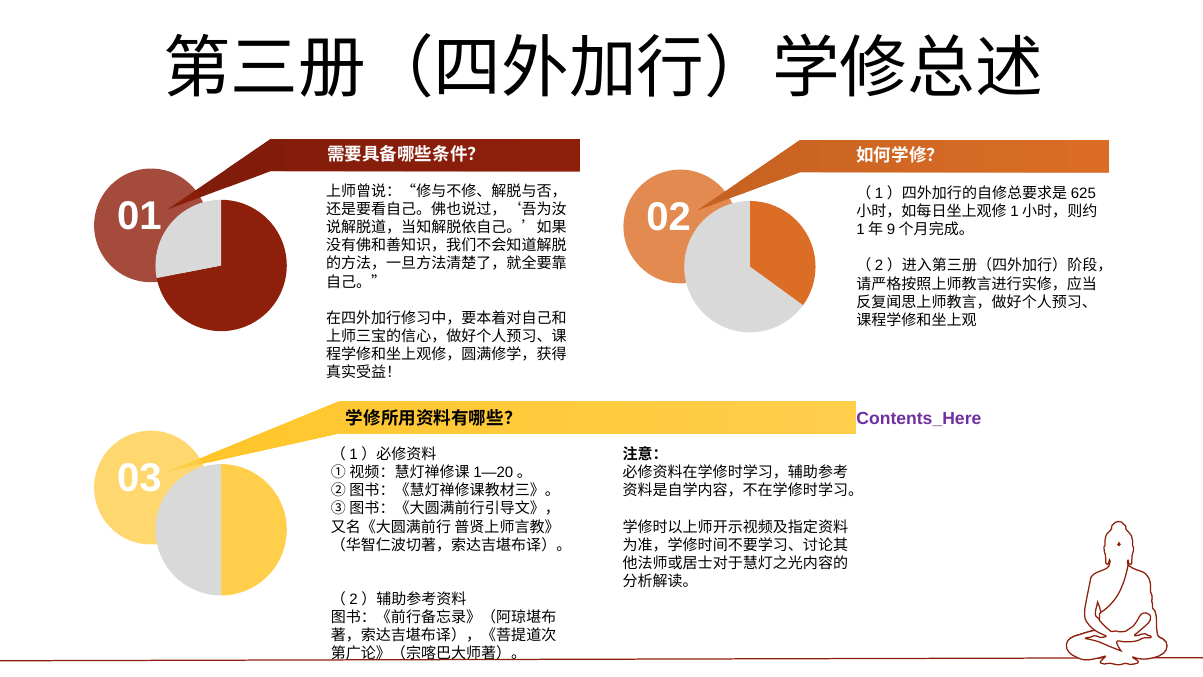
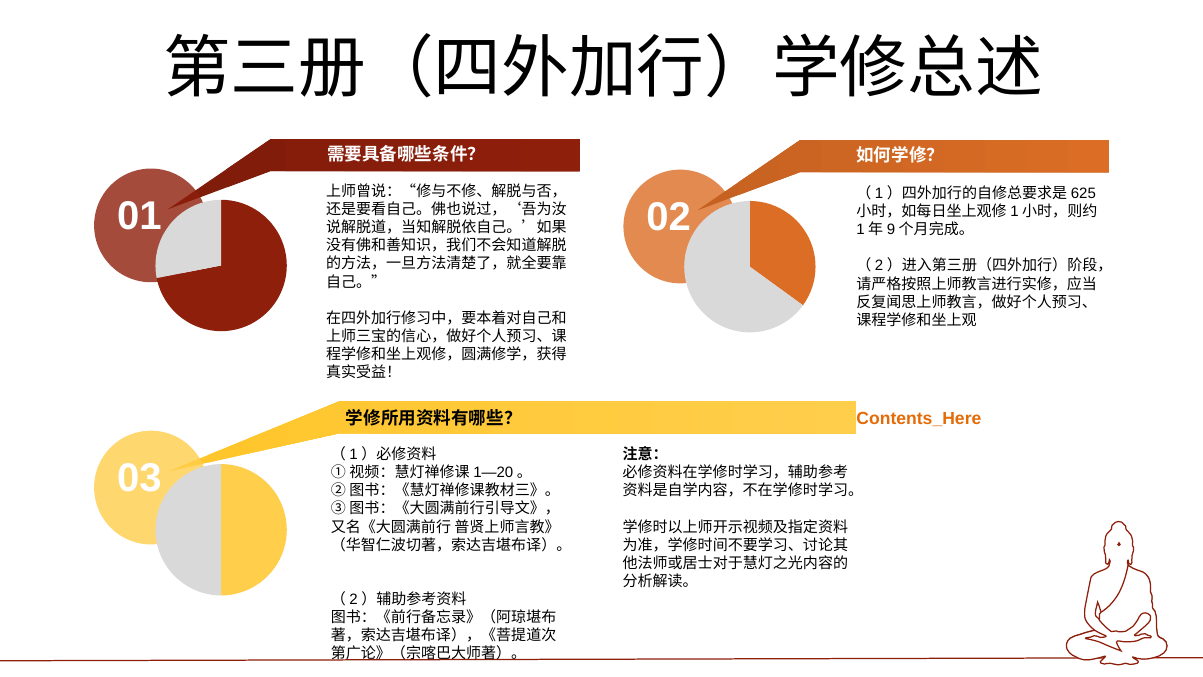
Contents_Here colour: purple -> orange (919, 418)
